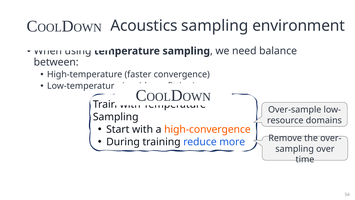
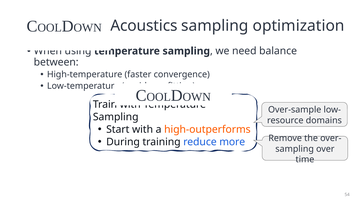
environment: environment -> optimization (299, 26)
high-convergence: high-convergence -> high-outperforms (207, 129)
